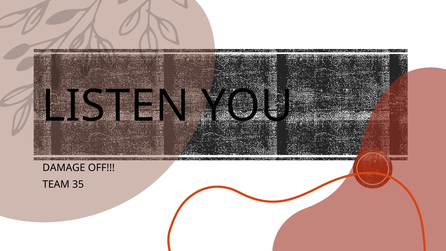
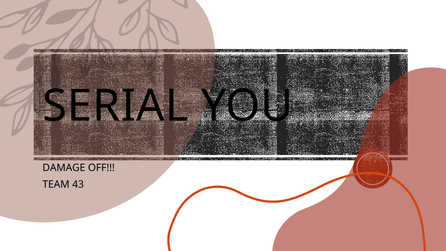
LISTEN: LISTEN -> SERIAL (115, 106)
35: 35 -> 43 (78, 184)
